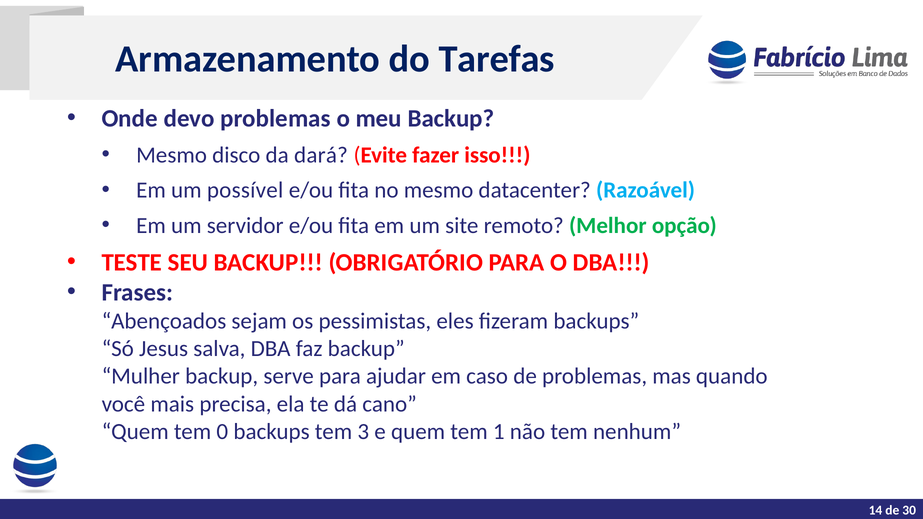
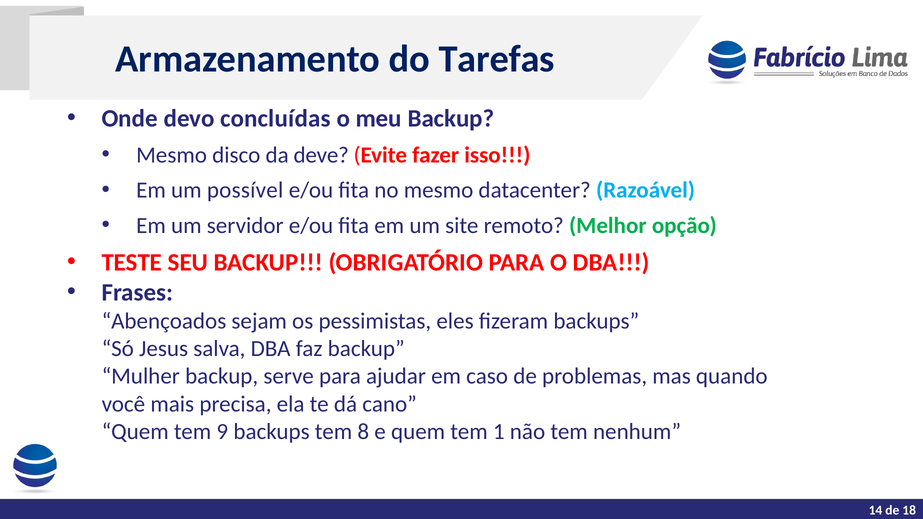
devo problemas: problemas -> concluídas (275, 119)
dará: dará -> deve (321, 155)
0: 0 -> 9 (222, 432)
3: 3 -> 8 (363, 432)
30: 30 -> 18 (909, 510)
